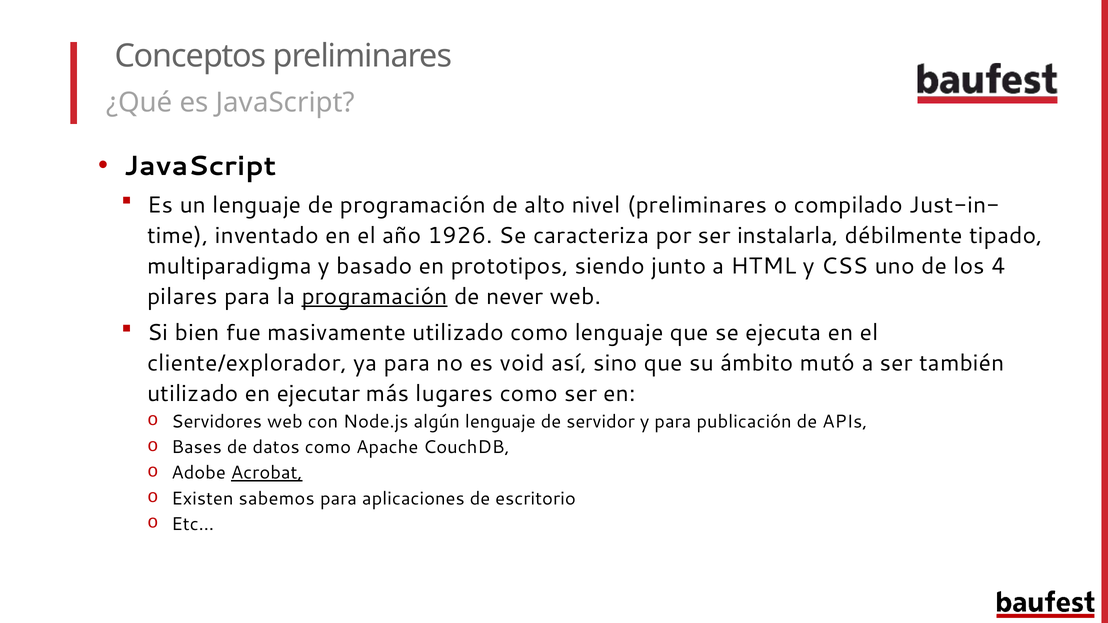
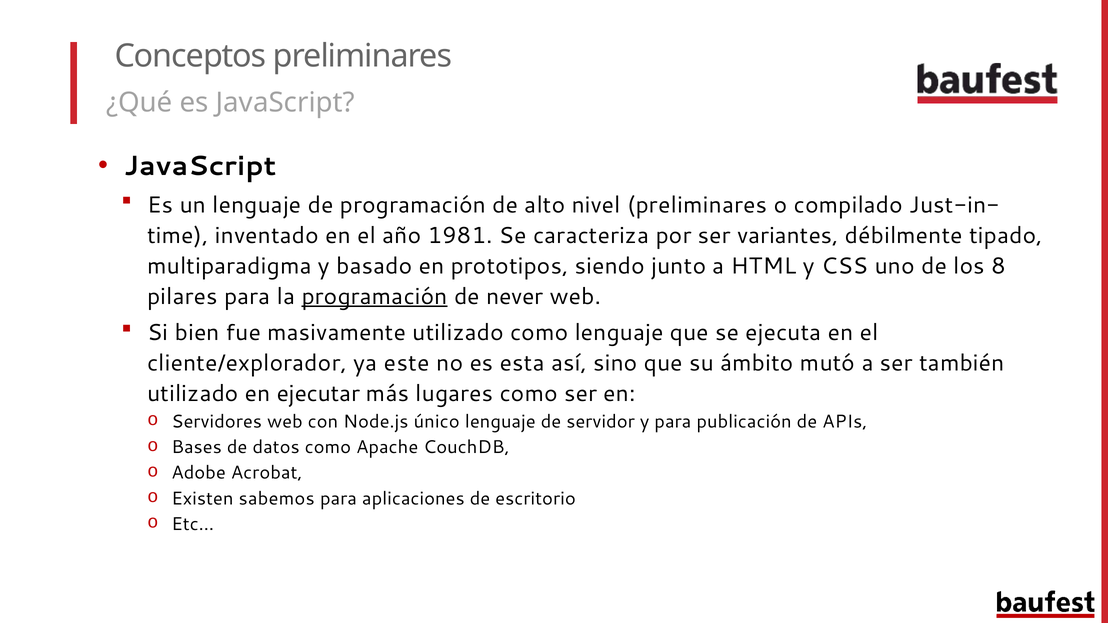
1926: 1926 -> 1981 (460, 236)
instalarla: instalarla -> variantes (788, 236)
4: 4 -> 8 (998, 266)
ya para: para -> este (407, 363)
void: void -> esta (522, 363)
algún: algún -> único (437, 422)
Acrobat underline: present -> none (267, 473)
